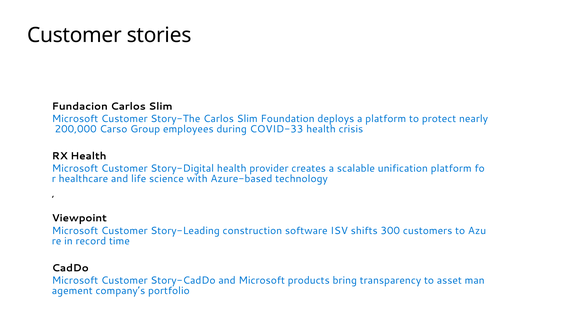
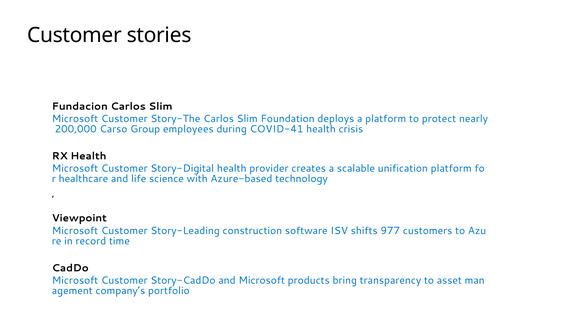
COVID-33: COVID-33 -> COVID-41 (277, 129)
300: 300 -> 977 (390, 230)
